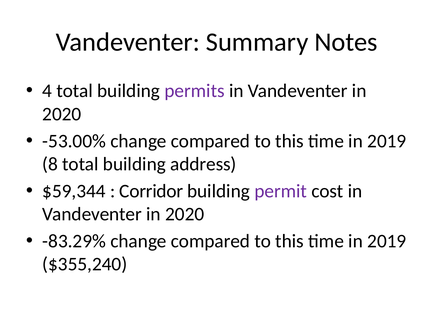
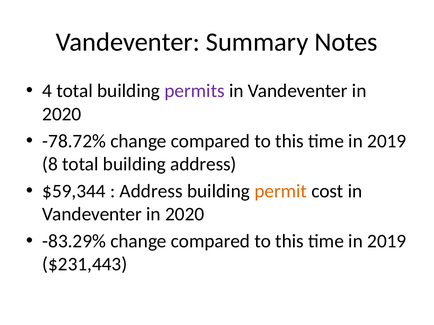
-53.00%: -53.00% -> -78.72% (74, 141)
Corridor: Corridor -> Address (151, 191)
permit colour: purple -> orange (281, 191)
$355,240: $355,240 -> $231,443 (85, 265)
